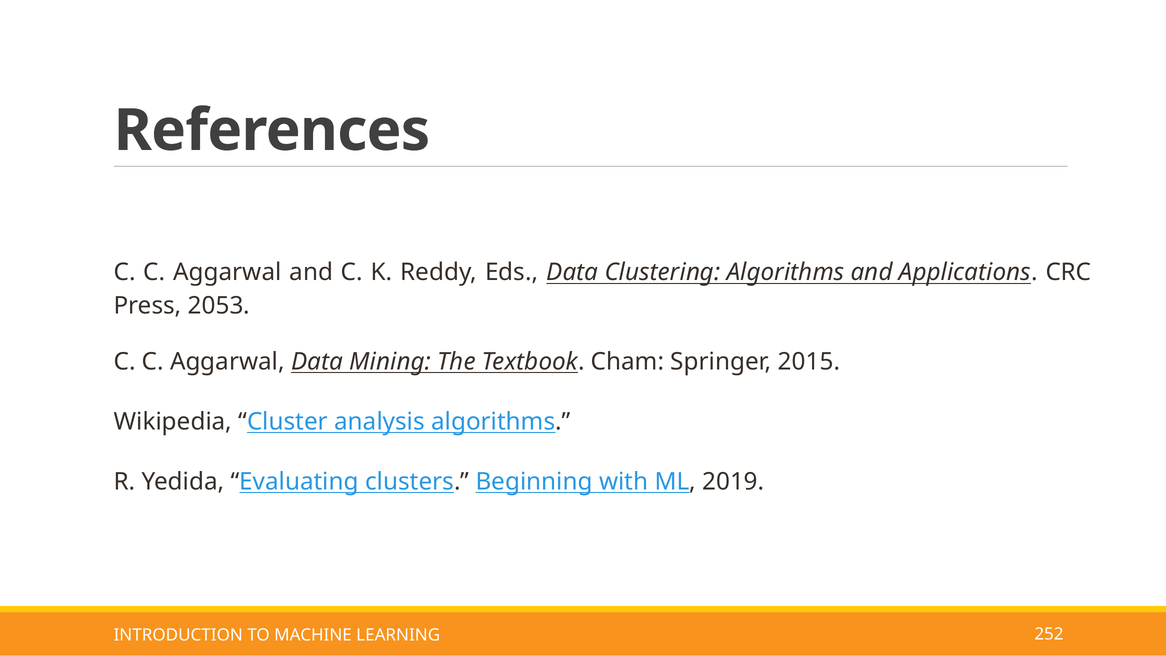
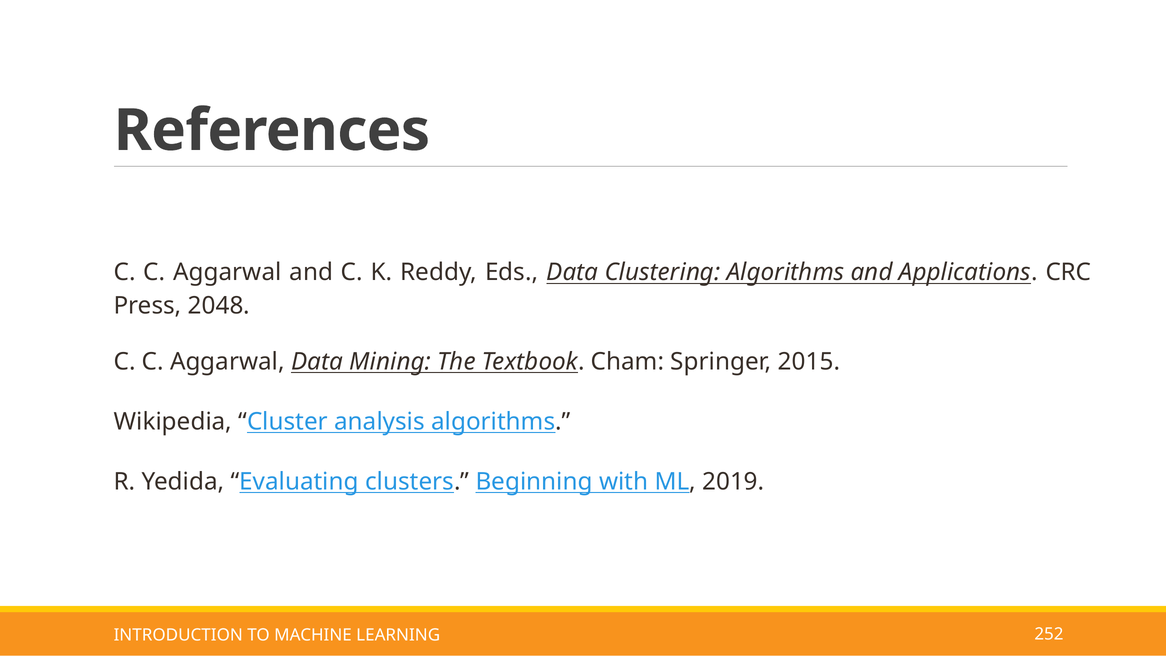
2053: 2053 -> 2048 (219, 305)
